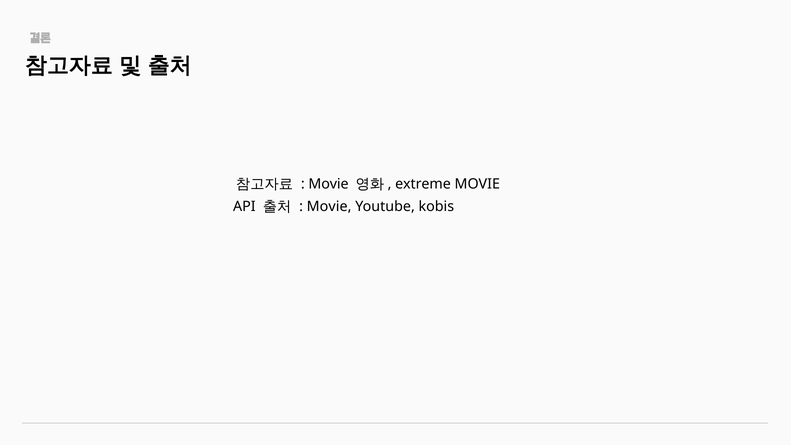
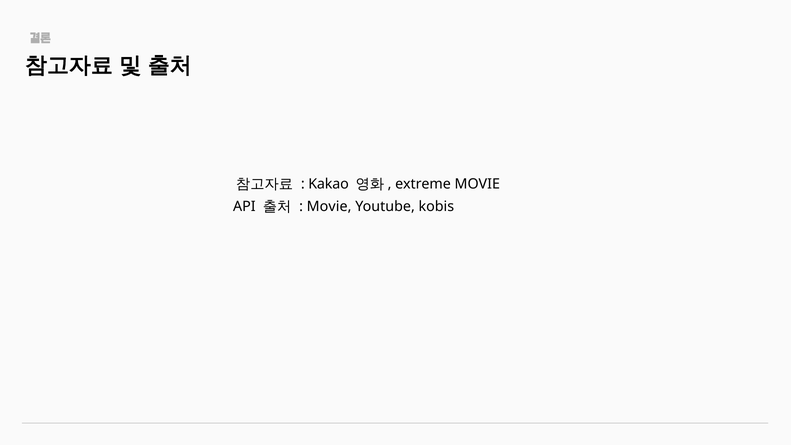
Movie: Movie -> Kakao (329, 184)
